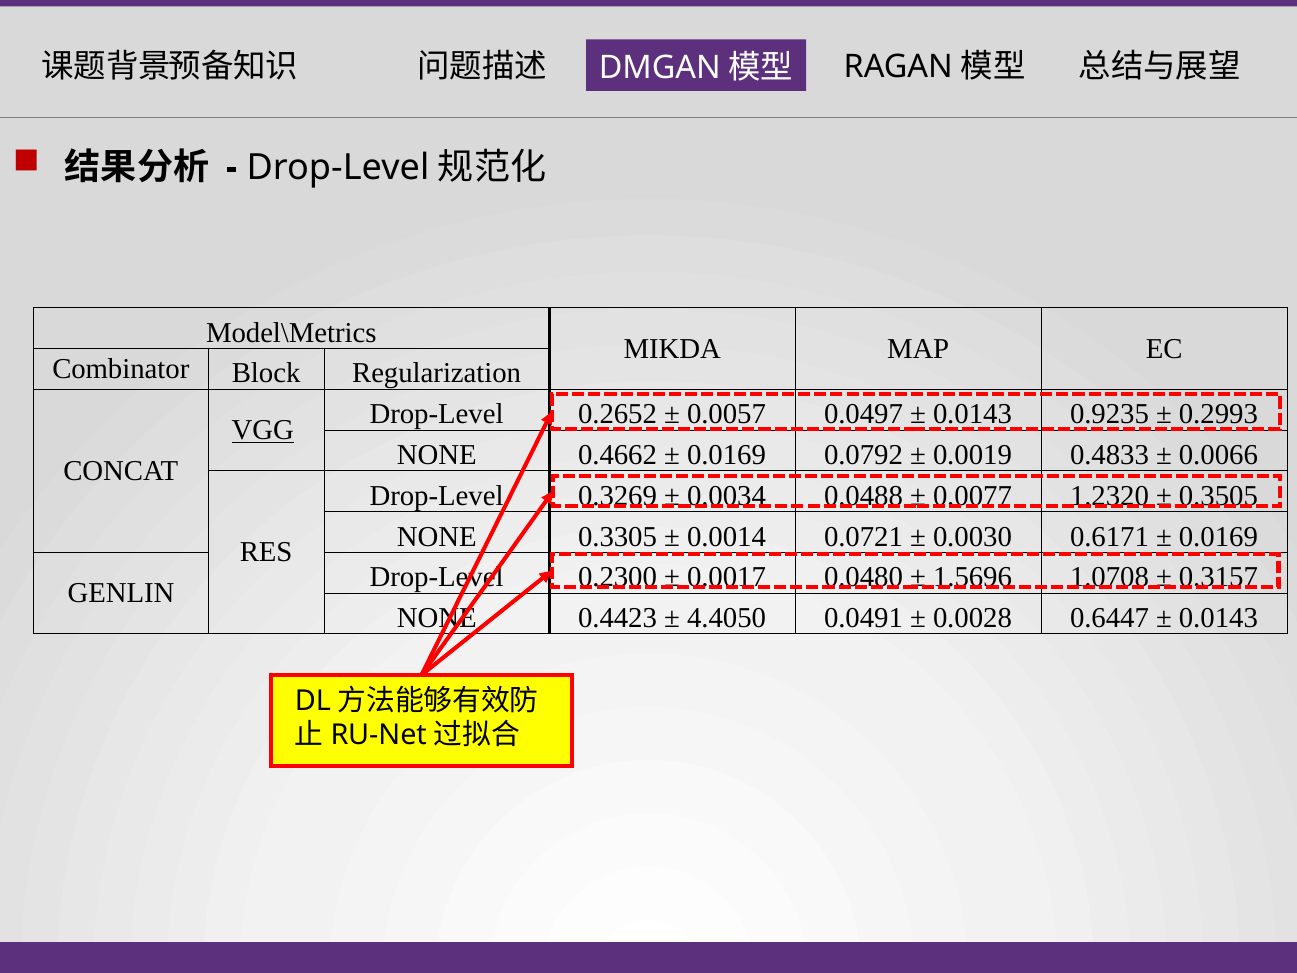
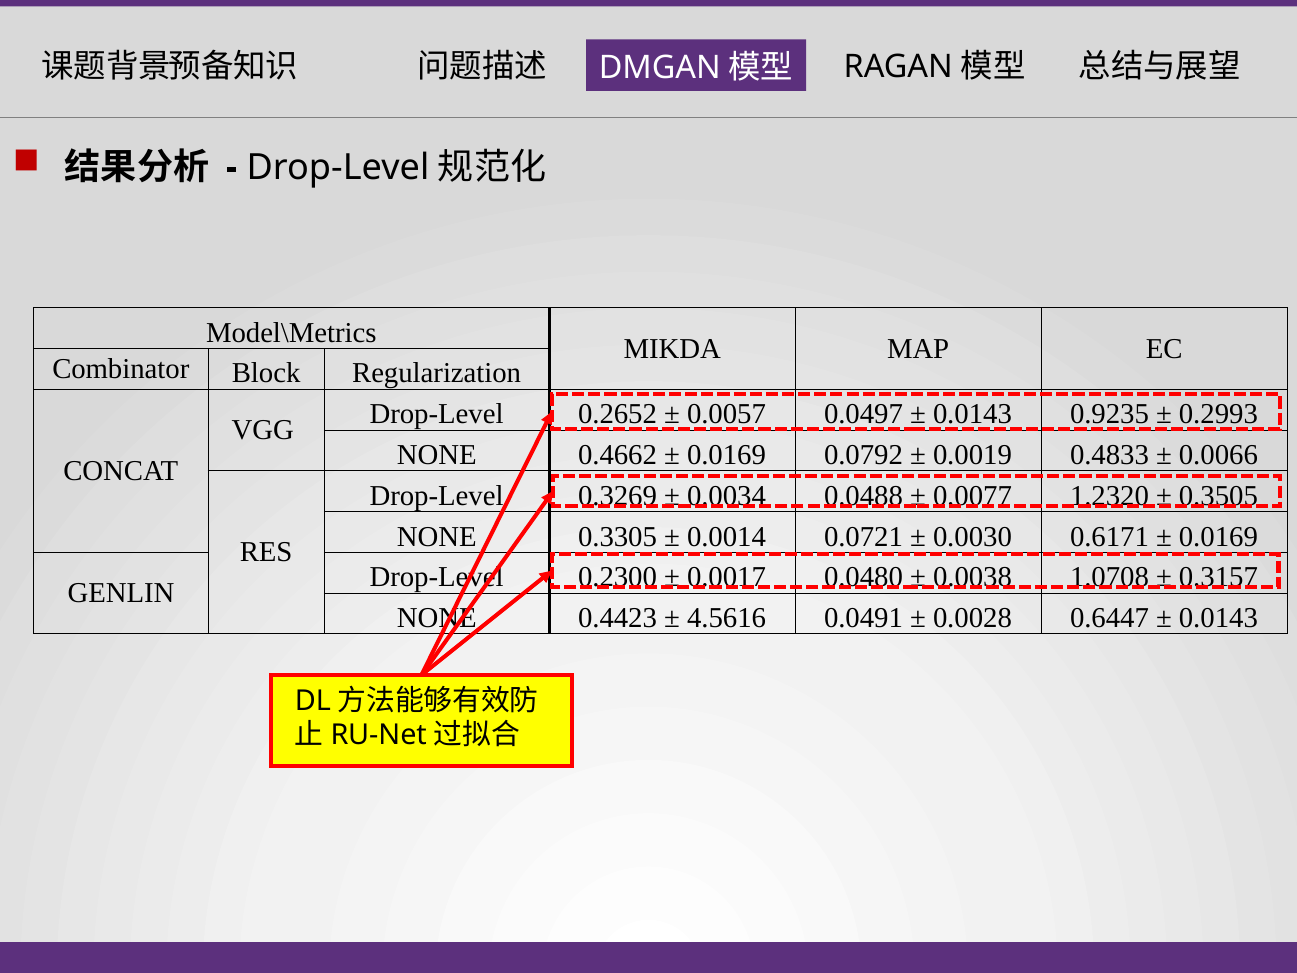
VGG underline: present -> none (263, 430)
1.5696: 1.5696 -> 0.0038 (973, 577)
4.4050: 4.4050 -> 4.5616 (727, 618)
